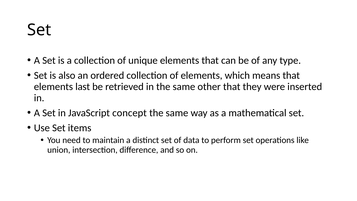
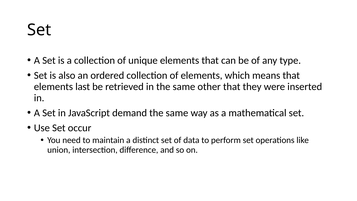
concept: concept -> demand (130, 113)
items: items -> occur (80, 128)
